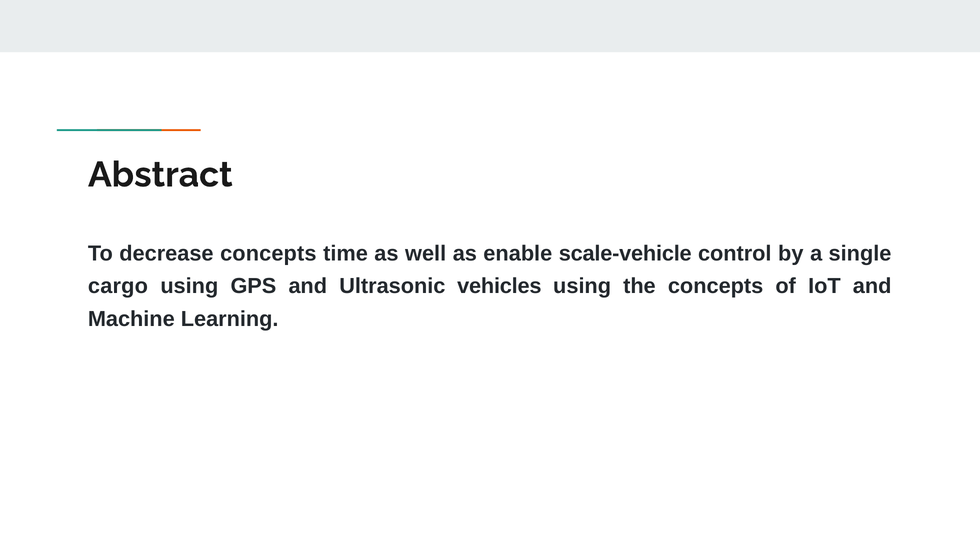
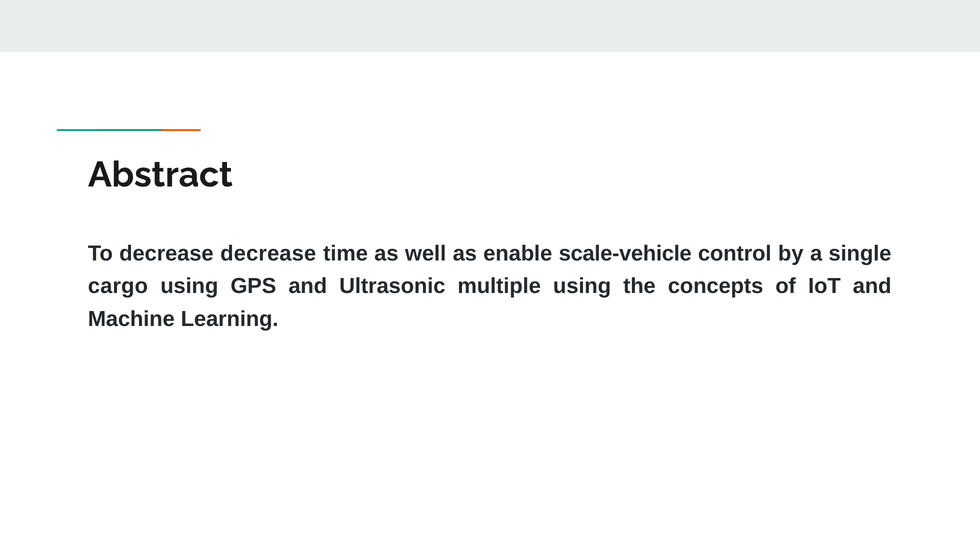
decrease concepts: concepts -> decrease (268, 254)
vehicles: vehicles -> multiple (499, 286)
